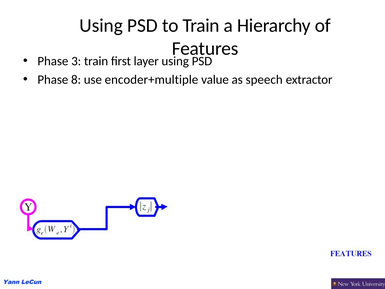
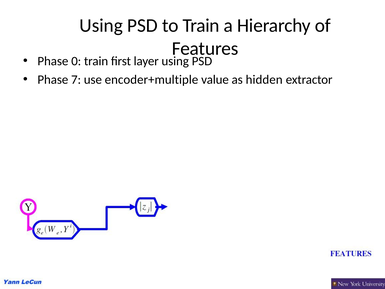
3: 3 -> 0 (76, 61)
8: 8 -> 7 (76, 80)
speech: speech -> hidden (264, 80)
